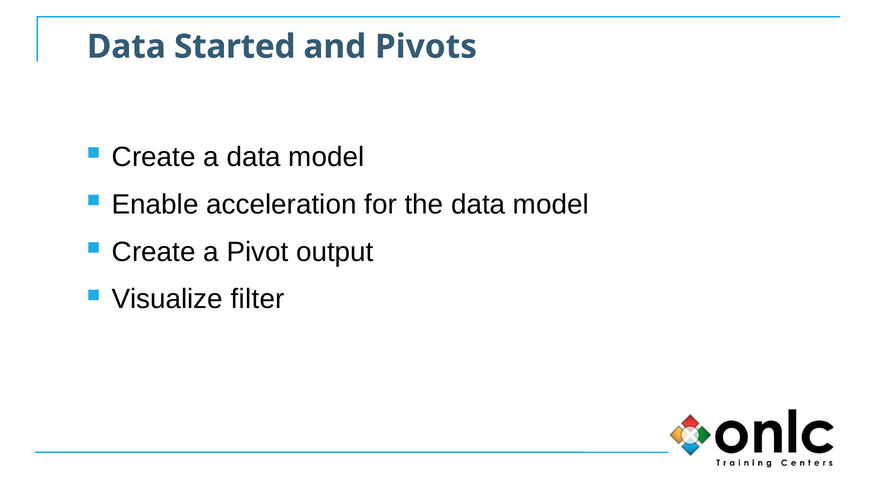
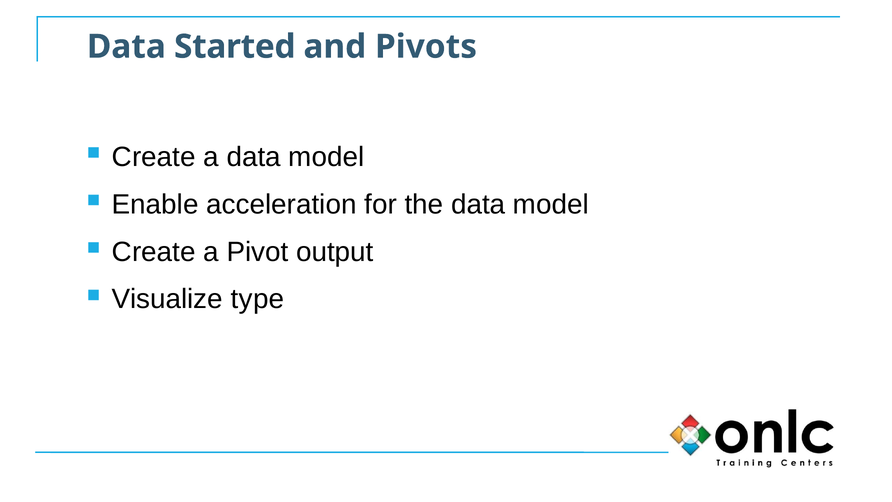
filter: filter -> type (258, 299)
